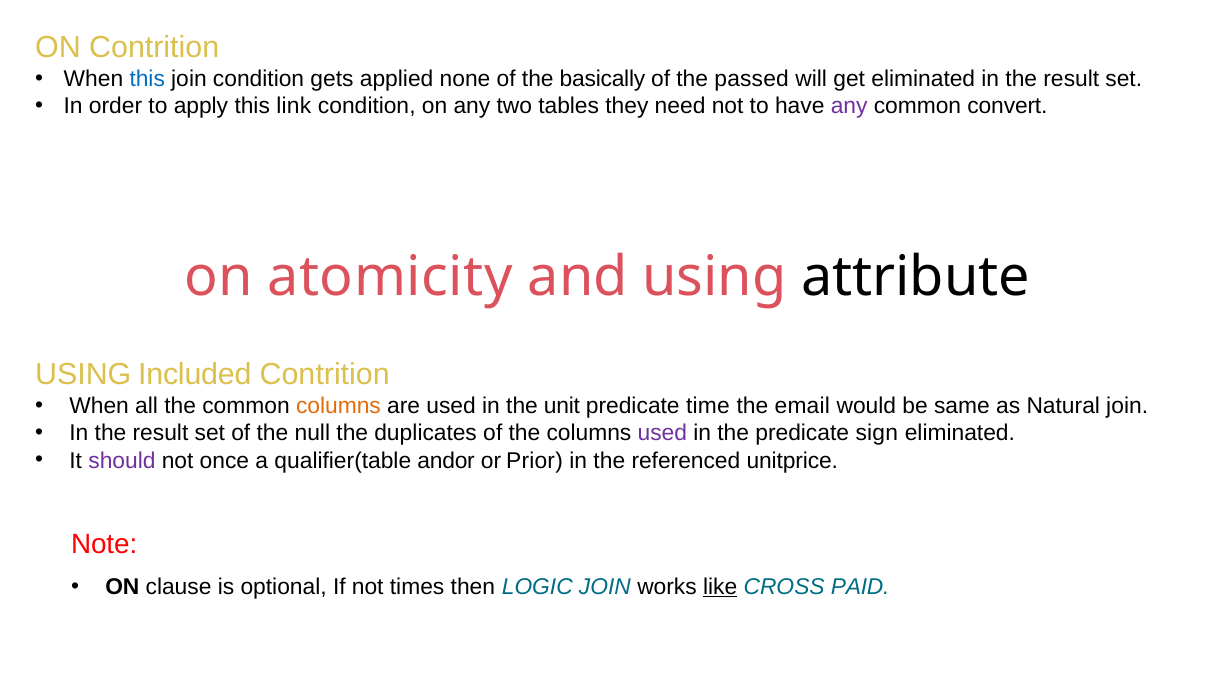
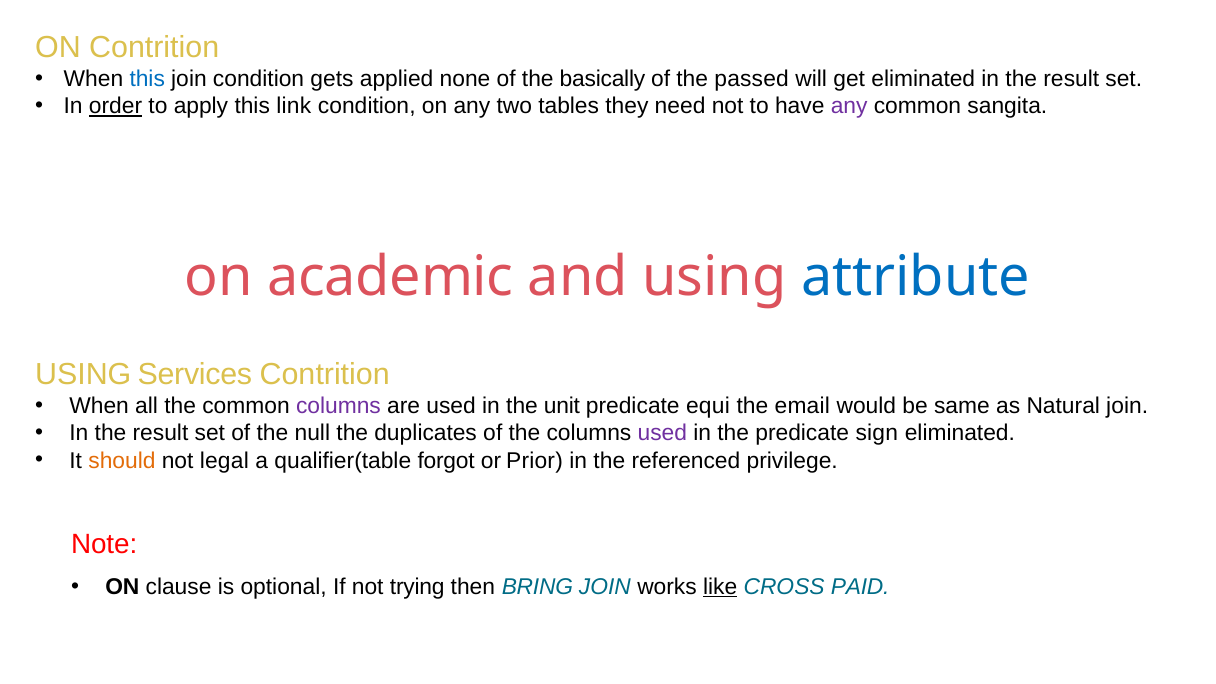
order underline: none -> present (116, 106)
convert: convert -> sangita (1007, 106)
atomicity: atomicity -> academic (391, 277)
attribute colour: black -> blue (916, 277)
Included: Included -> Services (195, 374)
columns colour: orange -> purple (338, 406)
time: time -> equi (708, 406)
should colour: purple -> orange (122, 461)
once: once -> legal (224, 461)
andor: andor -> forgot (446, 461)
unitprice: unitprice -> privilege (792, 461)
times: times -> trying (417, 587)
LOGIC: LOGIC -> BRING (537, 587)
